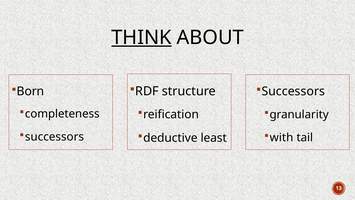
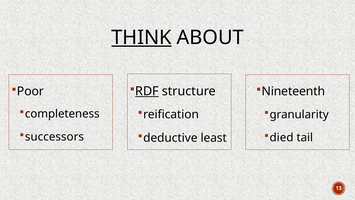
RDF underline: none -> present (147, 91)
Born: Born -> Poor (30, 91)
Successors: Successors -> Nineteenth (293, 91)
with: with -> died (282, 137)
